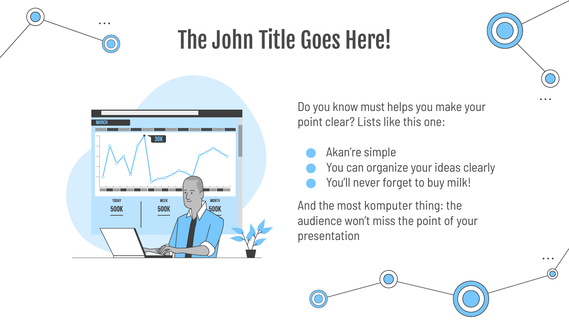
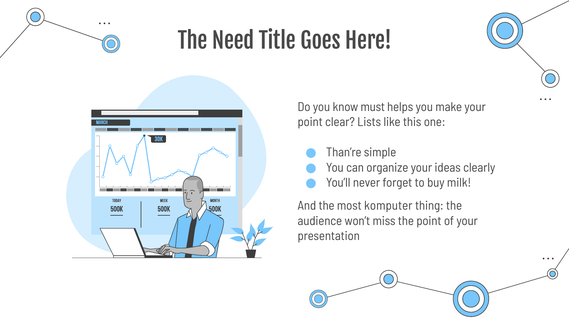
John: John -> Need (233, 42)
Akan’re: Akan’re -> Than’re (344, 152)
